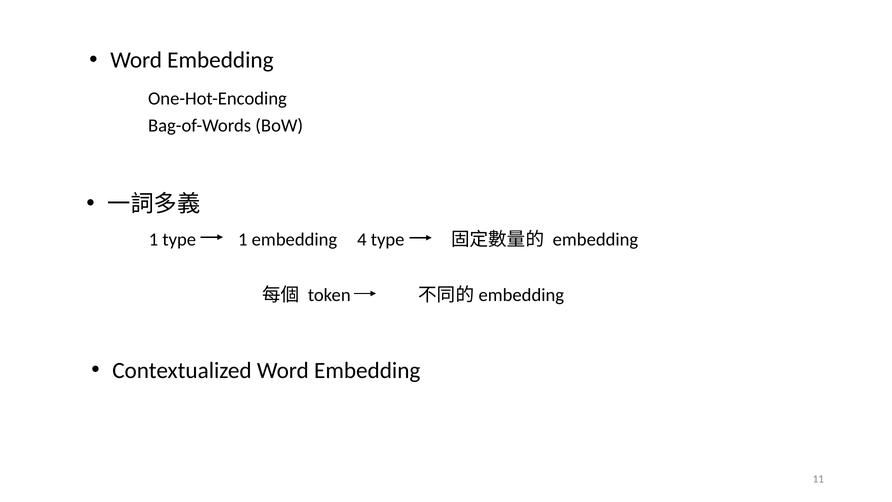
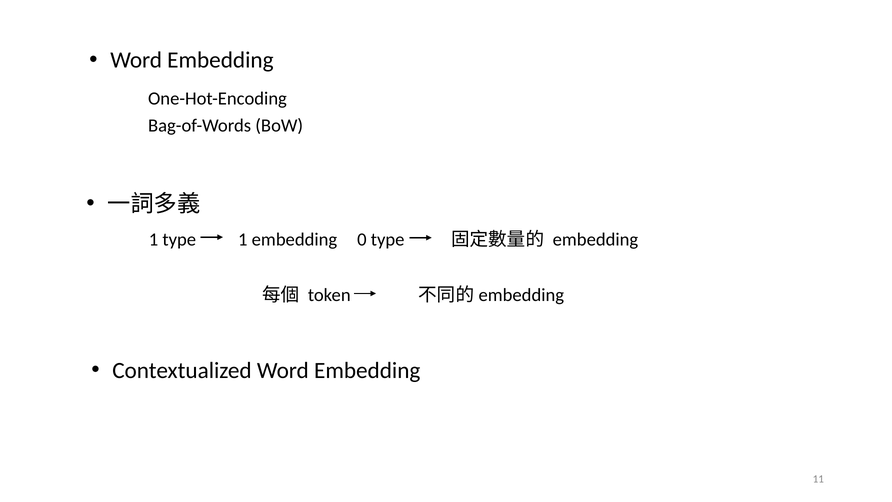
4: 4 -> 0 (362, 239)
